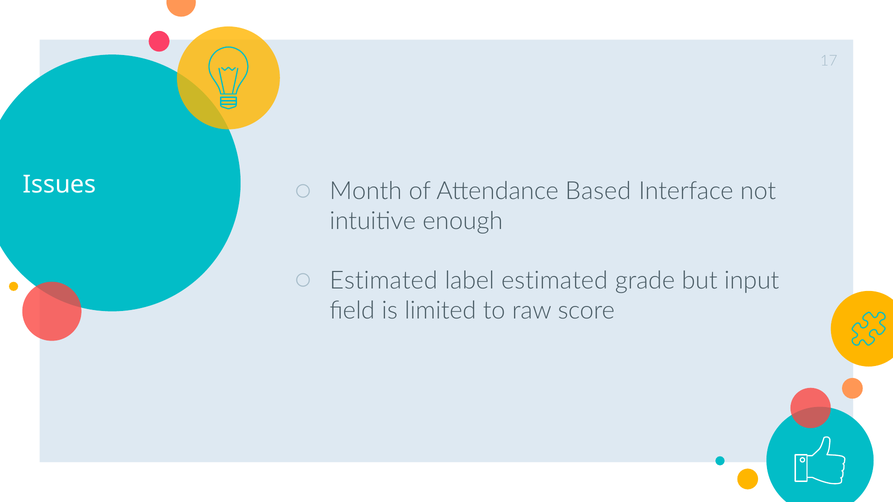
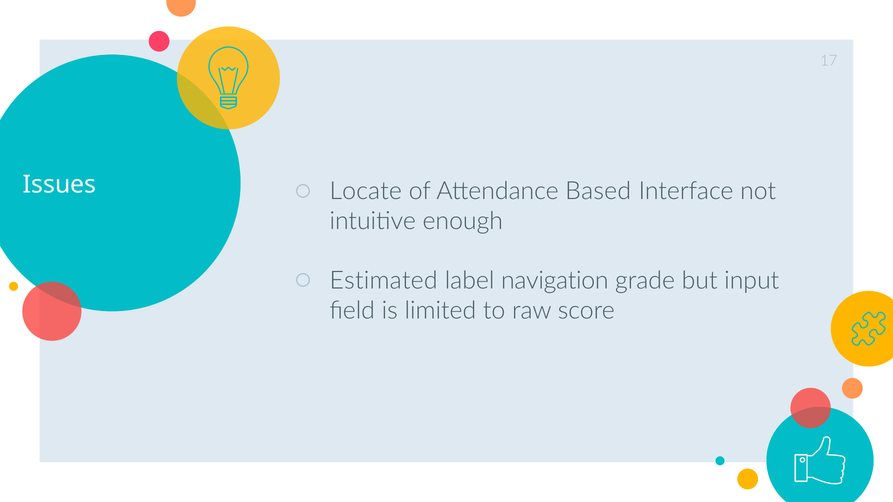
Month: Month -> Locate (366, 191)
label estimated: estimated -> navigation (555, 281)
